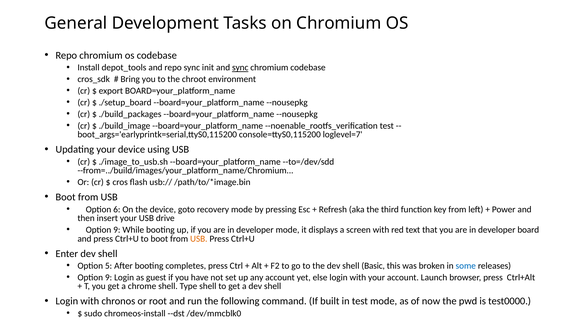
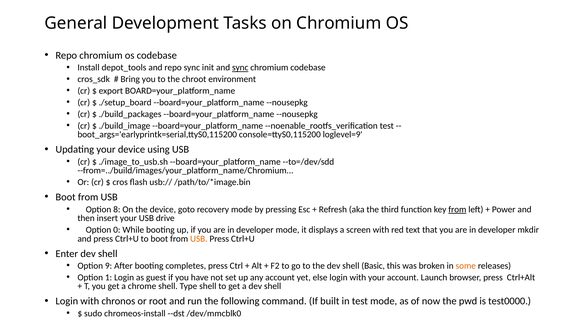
loglevel=7: loglevel=7 -> loglevel=9 (343, 135)
6: 6 -> 8 (117, 209)
from underline: none -> present (457, 209)
9: 9 -> 0 (117, 230)
board: board -> mkdir (528, 230)
5: 5 -> 9 (109, 266)
some colour: blue -> orange (466, 266)
9: 9 -> 1 (109, 277)
